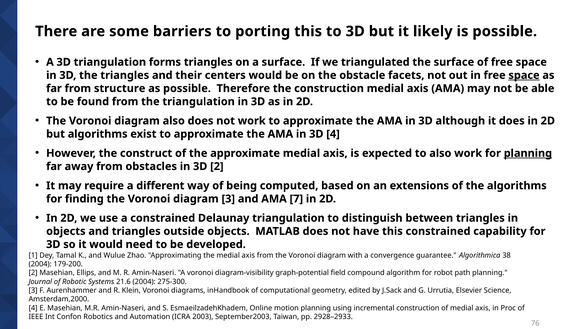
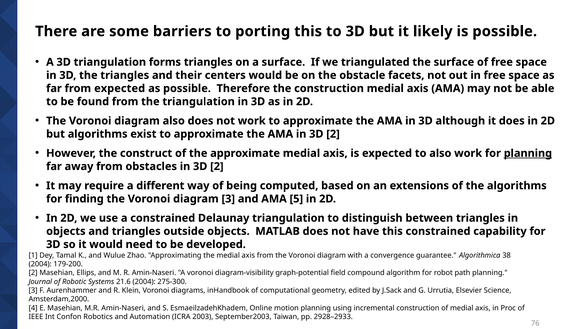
space underline: present -> none (524, 75)
from structure: structure -> expected (120, 88)
AMA in 3D 4: 4 -> 2 (333, 134)
7: 7 -> 5 (296, 199)
